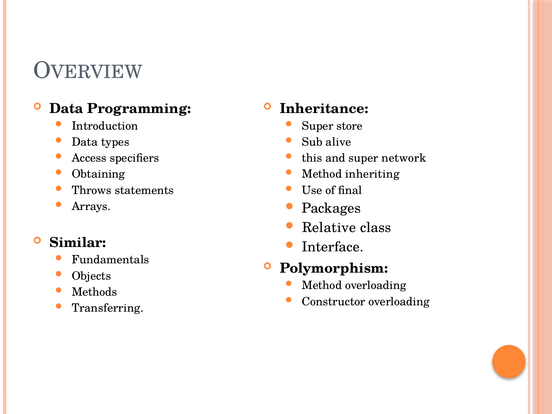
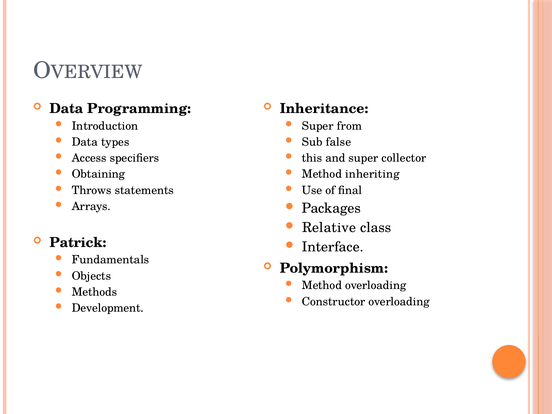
store: store -> from (349, 126)
alive: alive -> false (338, 142)
network: network -> collector (404, 158)
Similar: Similar -> Patrick (78, 242)
Transferring: Transferring -> Development (108, 308)
